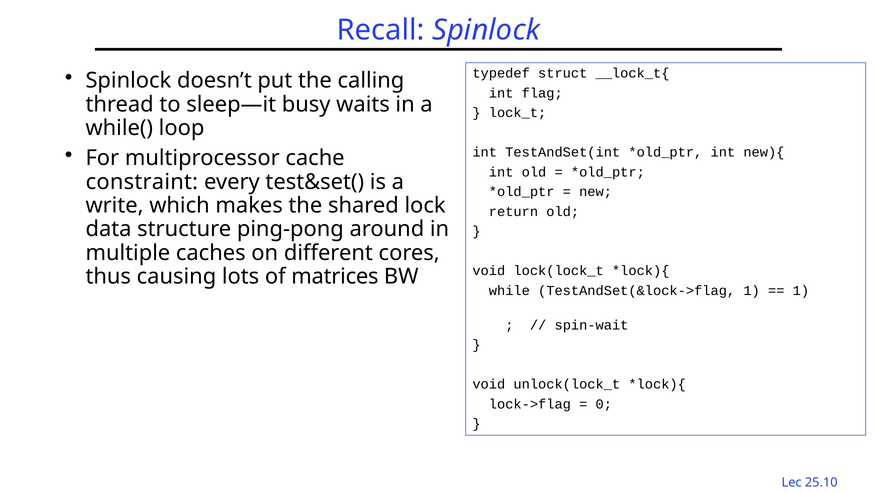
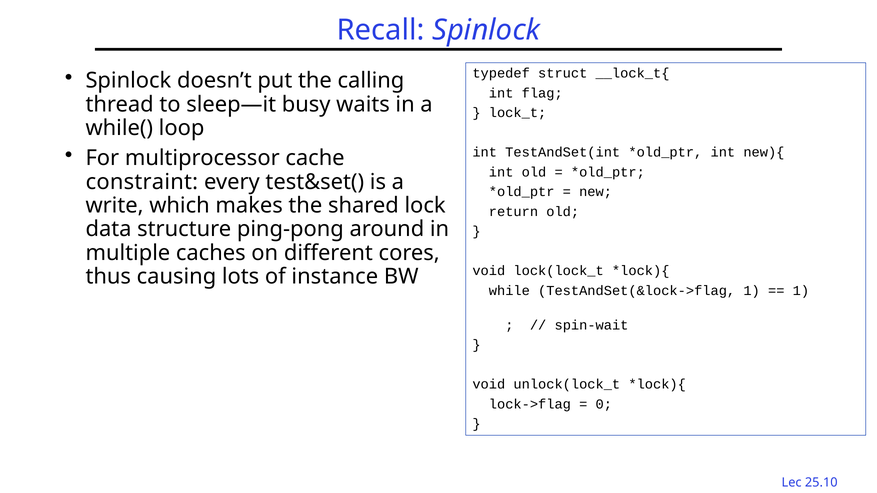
matrices: matrices -> instance (335, 277)
